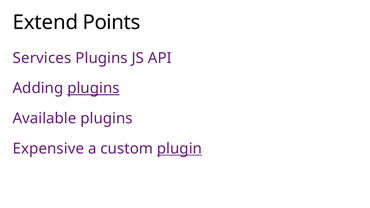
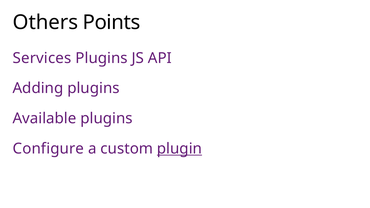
Extend: Extend -> Others (45, 22)
plugins underline: present -> none (93, 88)
Expensive: Expensive -> Configure (48, 149)
